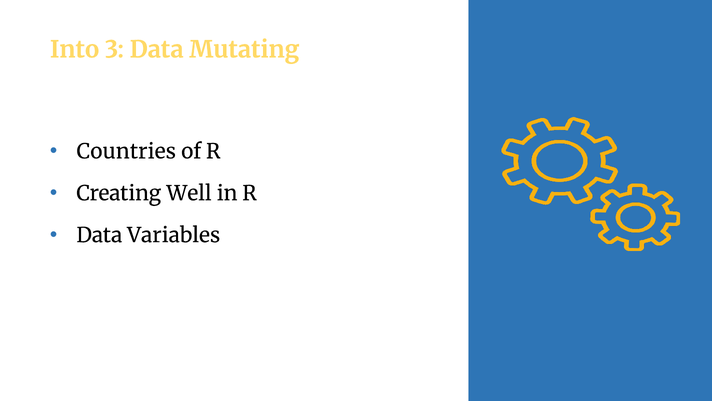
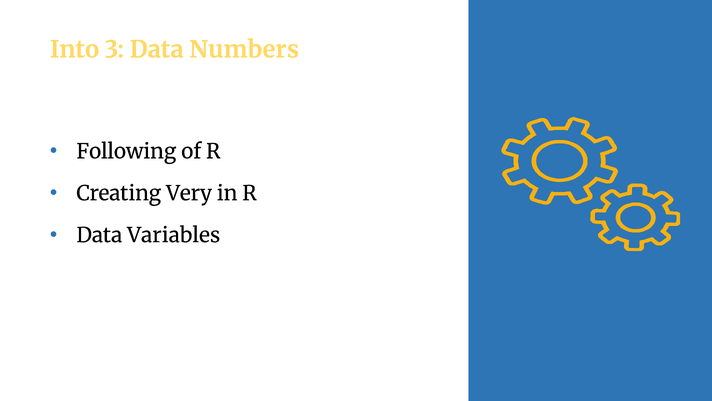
Mutating: Mutating -> Numbers (244, 50)
Countries: Countries -> Following (126, 151)
Well: Well -> Very (189, 193)
